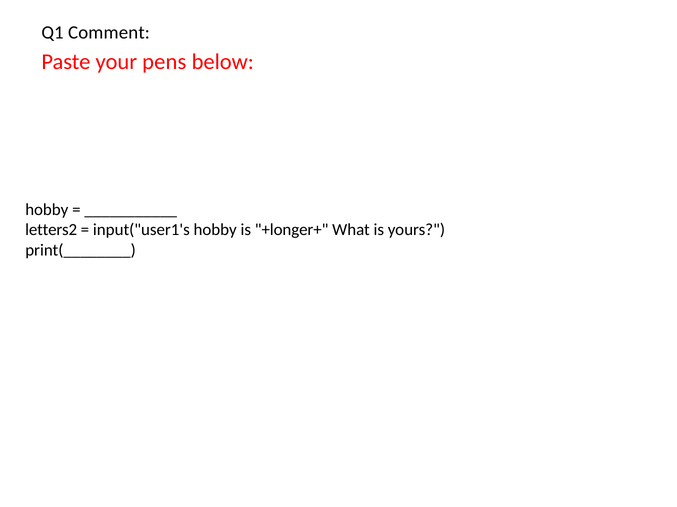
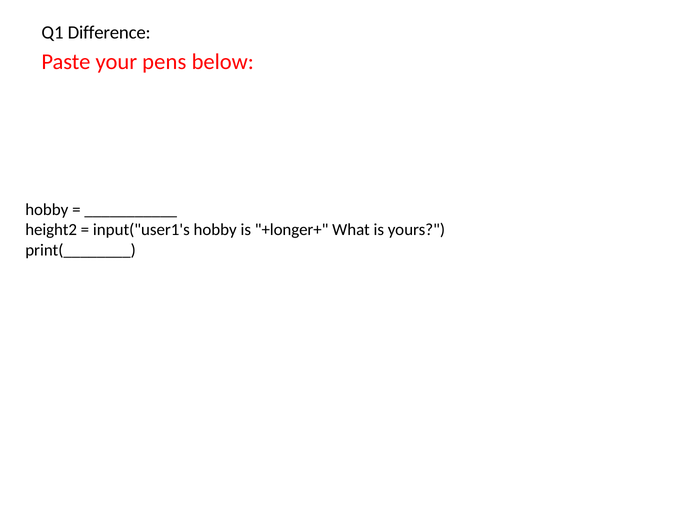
Comment: Comment -> Difference (109, 33)
letters2: letters2 -> height2 (51, 230)
